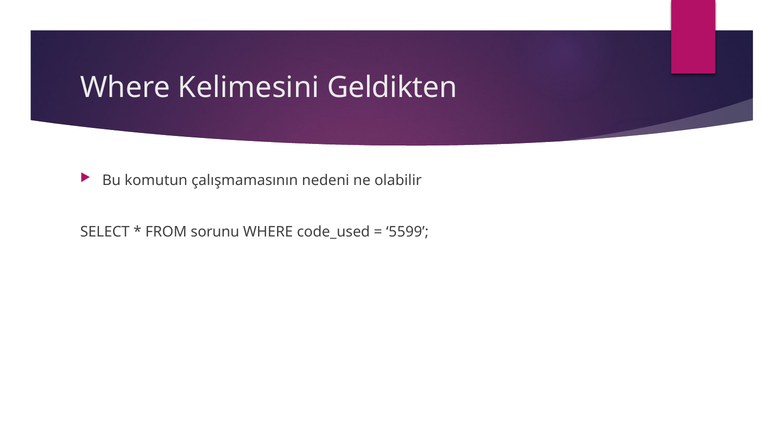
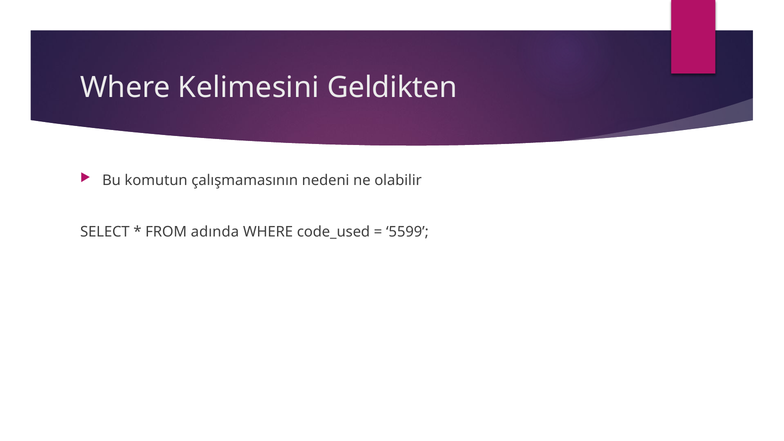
sorunu: sorunu -> adında (215, 232)
